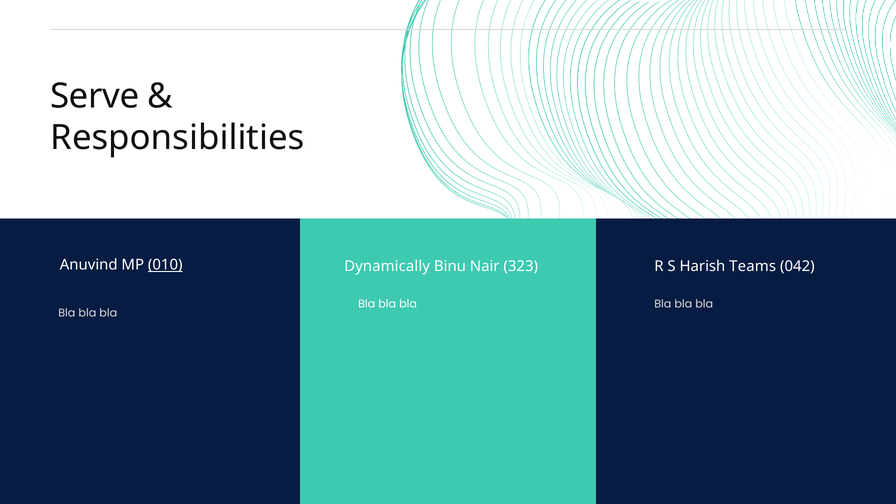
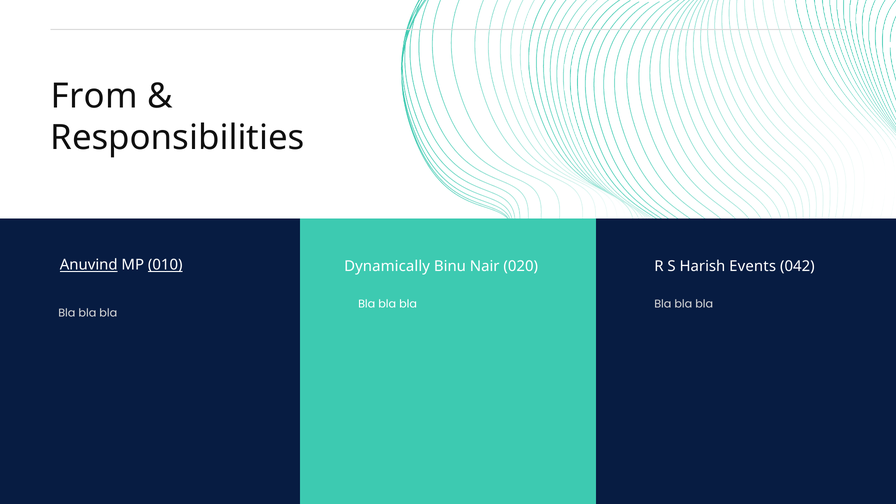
Serve: Serve -> From (94, 96)
Anuvind underline: none -> present (89, 265)
323: 323 -> 020 (521, 267)
Teams: Teams -> Events (753, 267)
